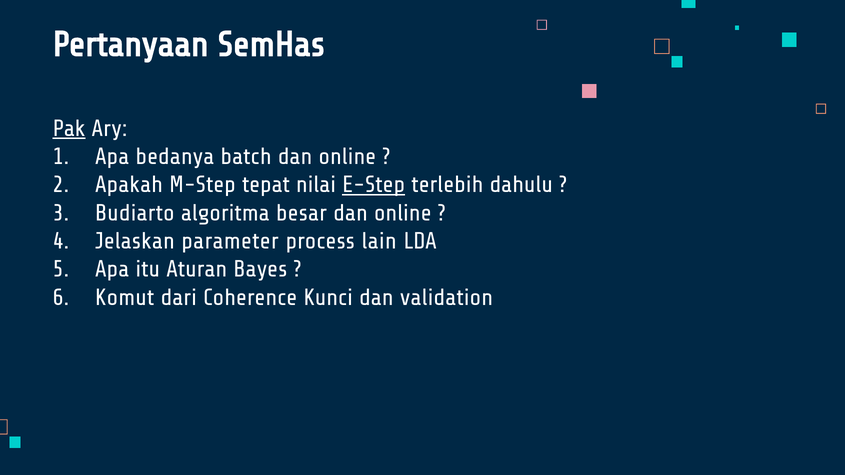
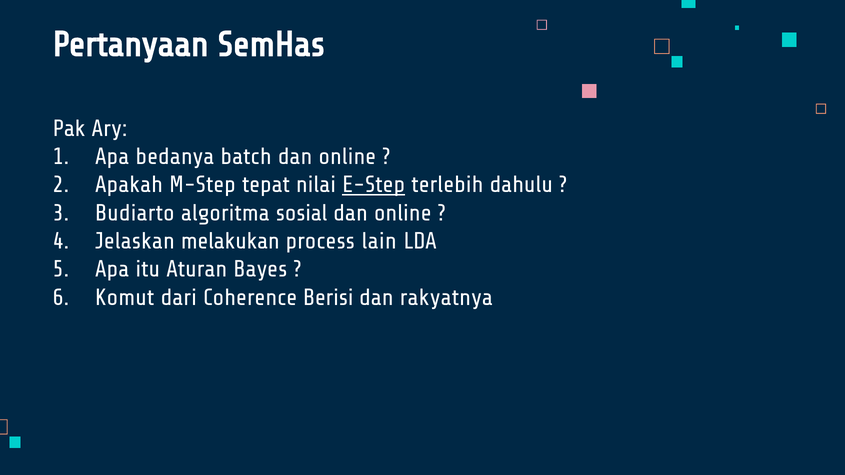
Pak underline: present -> none (69, 128)
besar: besar -> sosial (302, 213)
parameter: parameter -> melakukan (230, 241)
Kunci: Kunci -> Berisi (328, 298)
validation: validation -> rakyatnya (446, 298)
